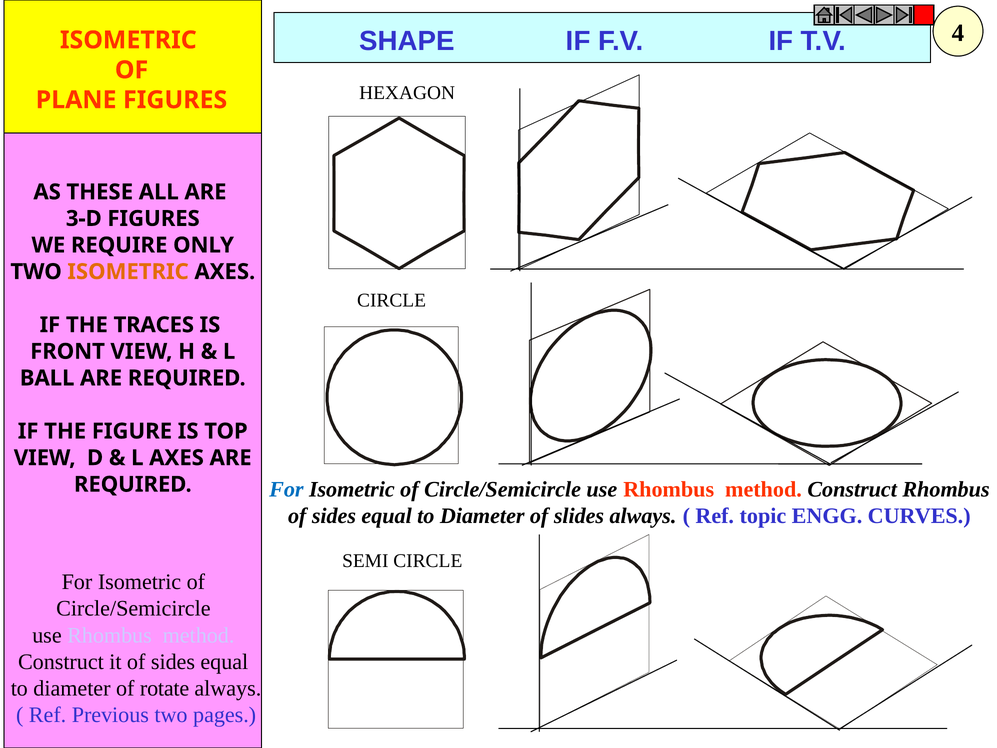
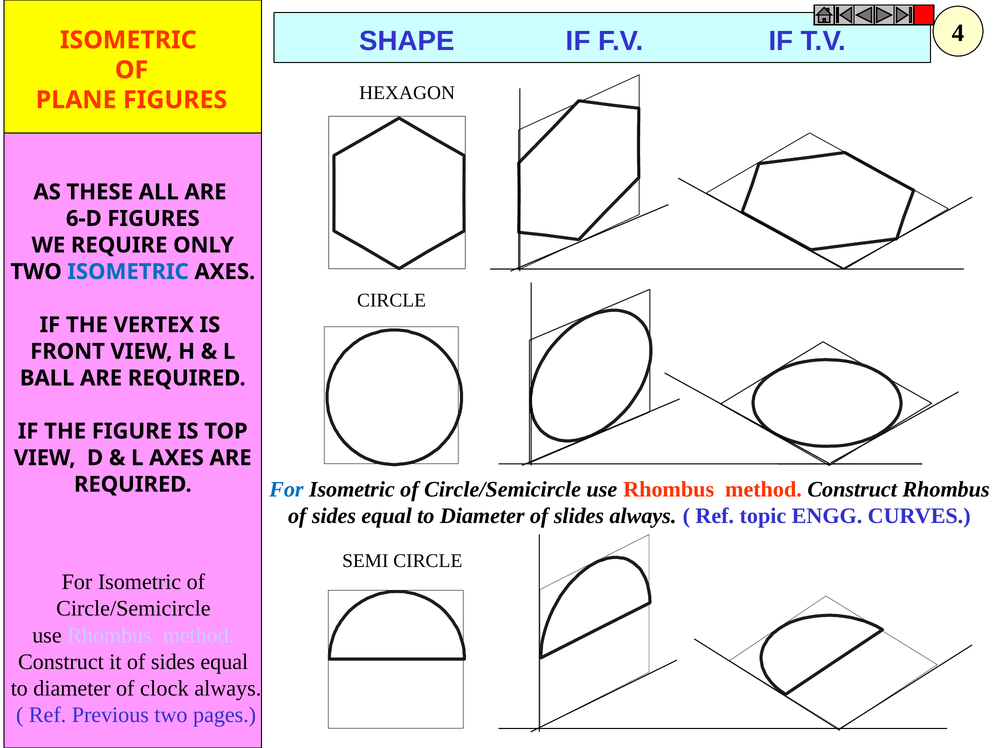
3-D: 3-D -> 6-D (84, 219)
ISOMETRIC colour: orange -> blue (128, 272)
TRACES: TRACES -> VERTEX (154, 325)
rotate: rotate -> clock (164, 688)
